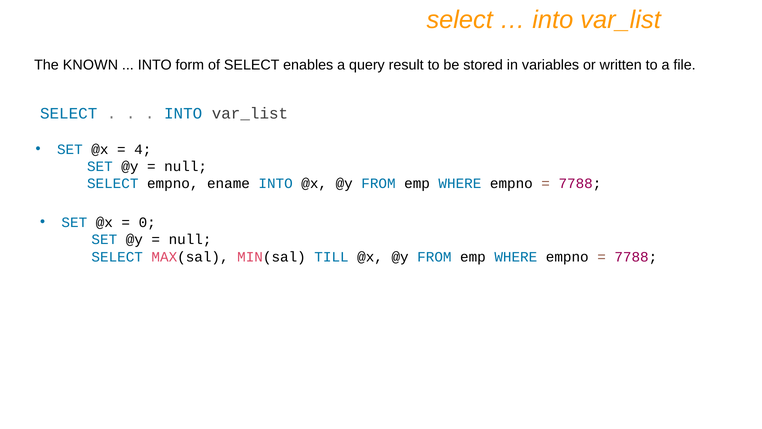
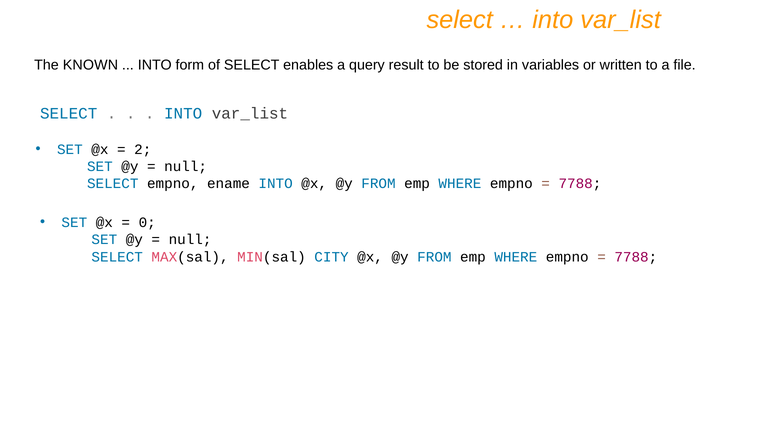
4: 4 -> 2 (143, 149)
TILL: TILL -> CITY (332, 257)
